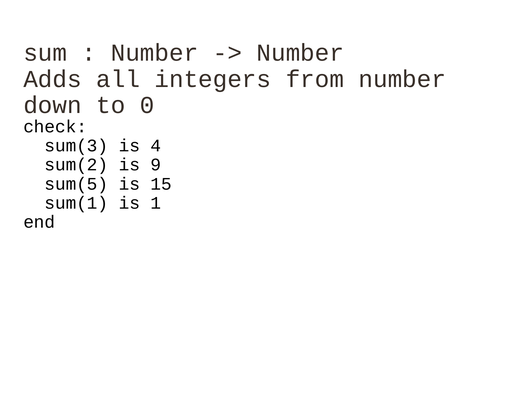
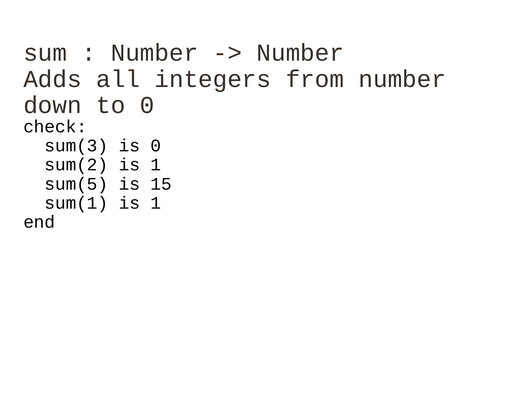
is 4: 4 -> 0 (156, 146)
sum(2 is 9: 9 -> 1 (156, 165)
